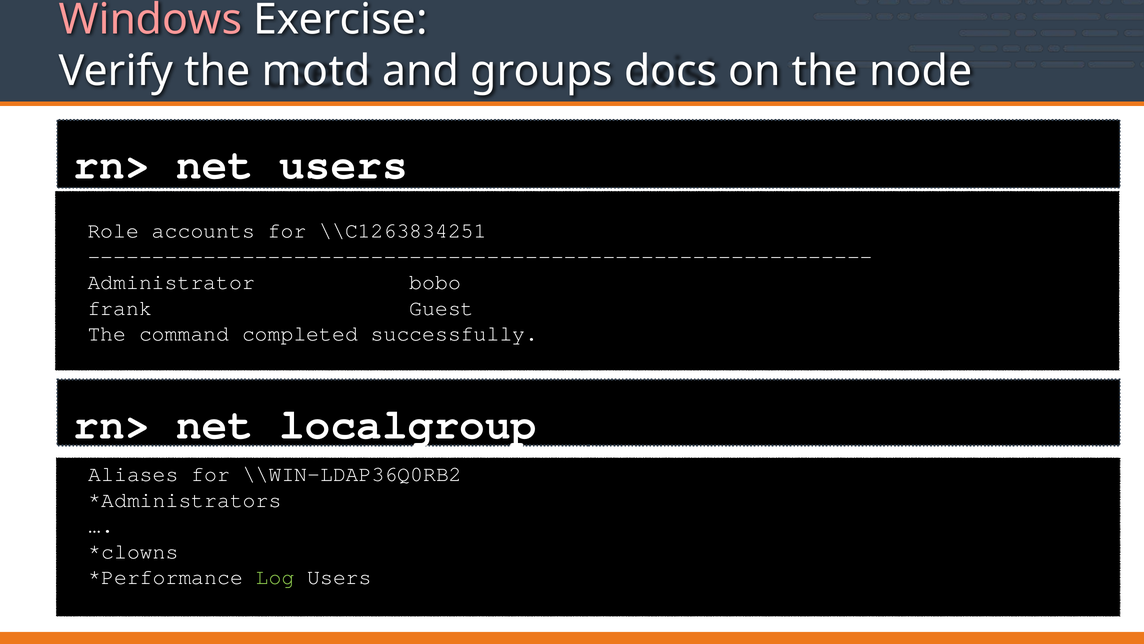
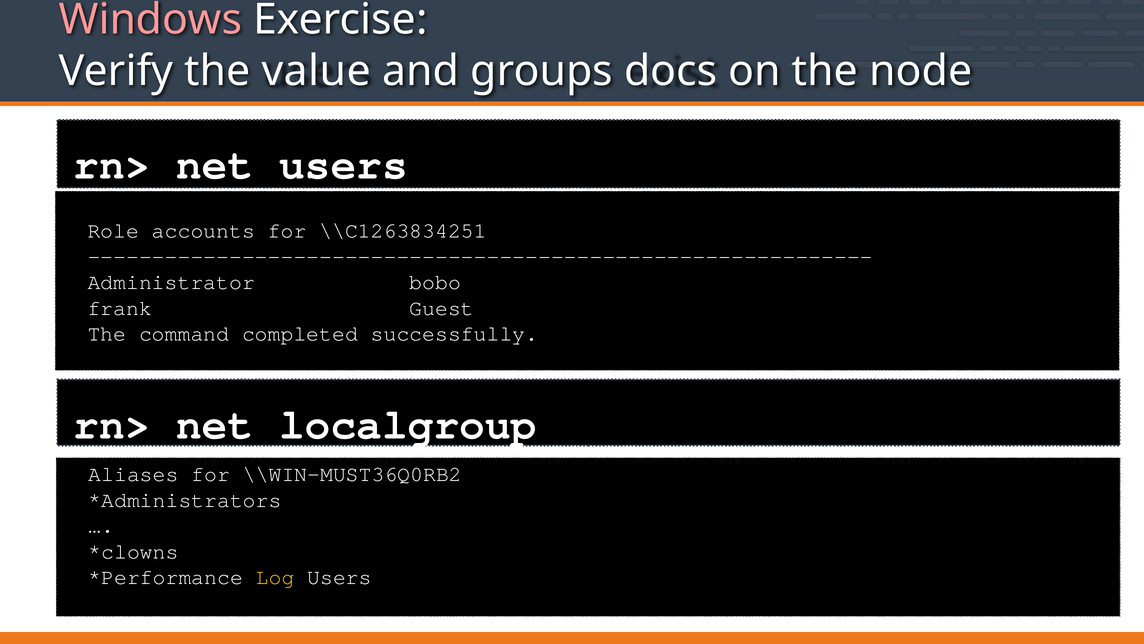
motd: motd -> value (316, 71)
\\WIN-LDAP36Q0RB2: \\WIN-LDAP36Q0RB2 -> \\WIN-MUST36Q0RB2 (352, 474)
Log colour: light green -> yellow (275, 577)
